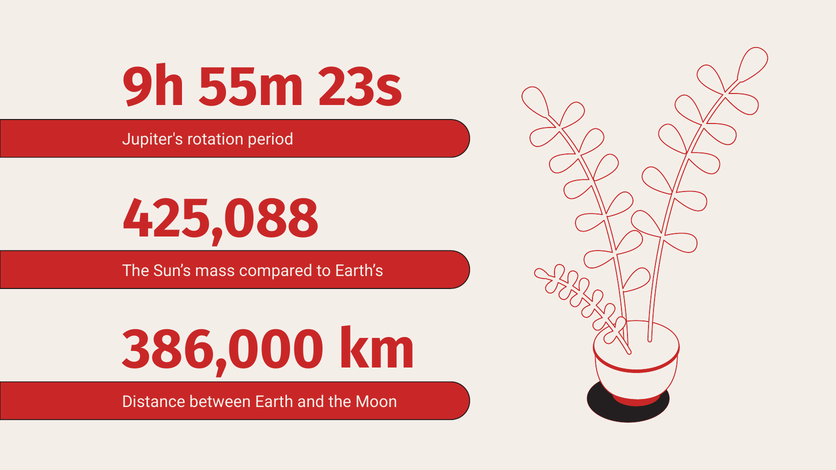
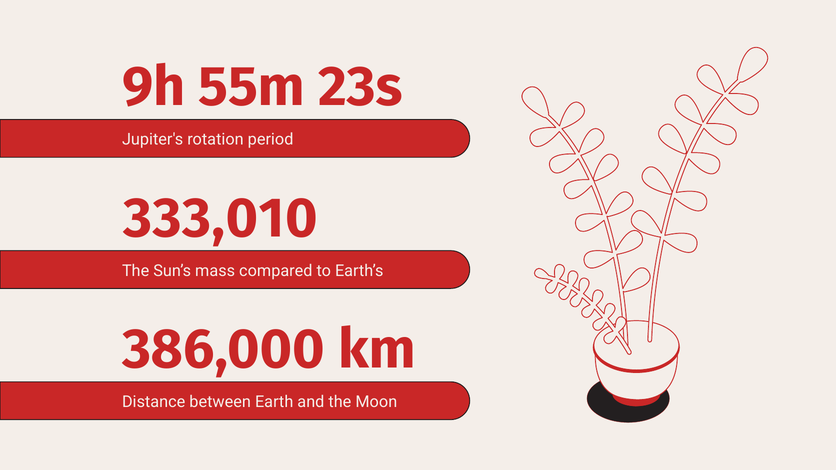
425,088: 425,088 -> 333,010 (220, 218)
